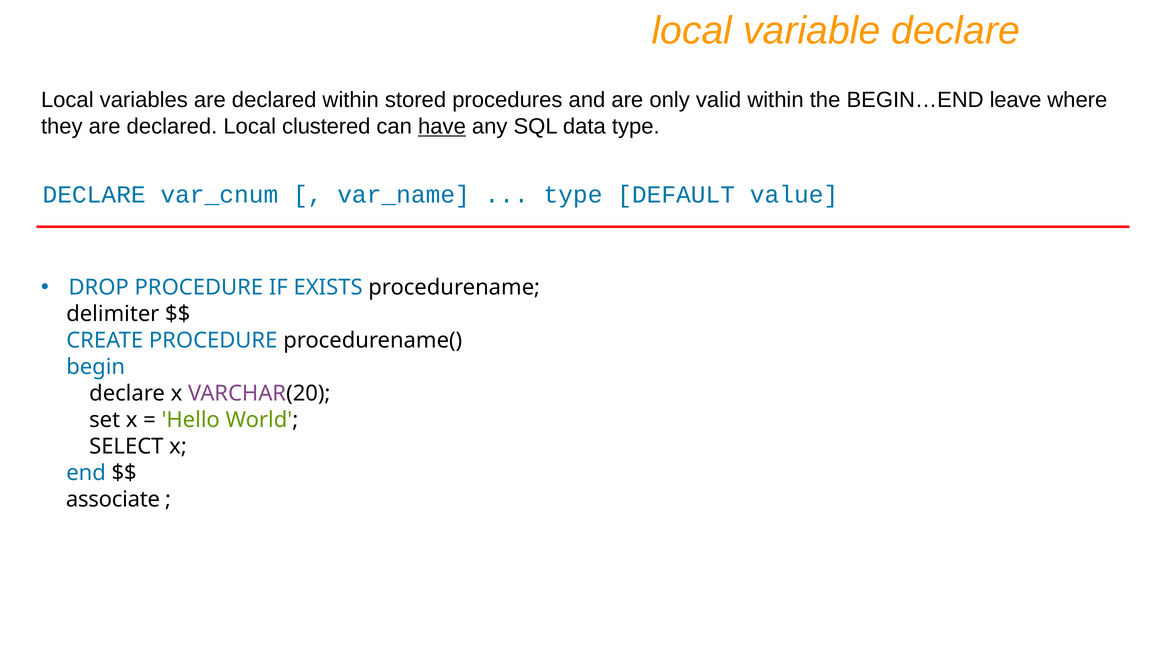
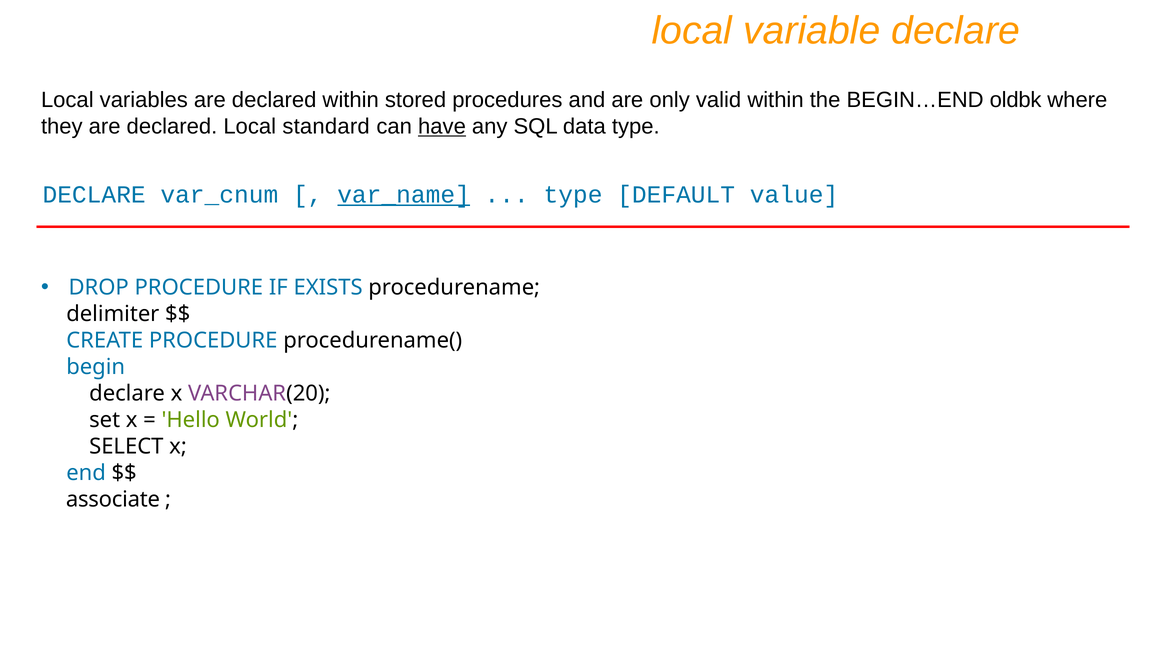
leave: leave -> oldbk (1016, 100)
clustered: clustered -> standard (326, 126)
var_name underline: none -> present (404, 194)
